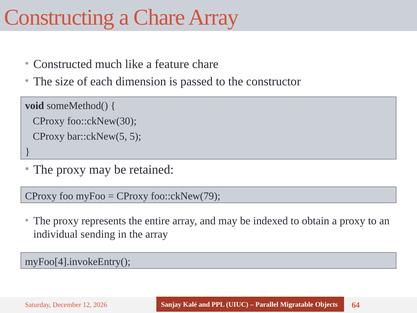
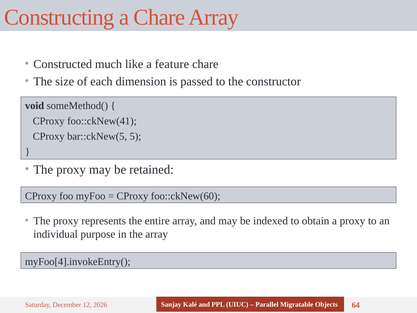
foo::ckNew(30: foo::ckNew(30 -> foo::ckNew(41 (102, 121)
foo::ckNew(79: foo::ckNew(79 -> foo::ckNew(60 (186, 196)
sending: sending -> purpose (98, 234)
